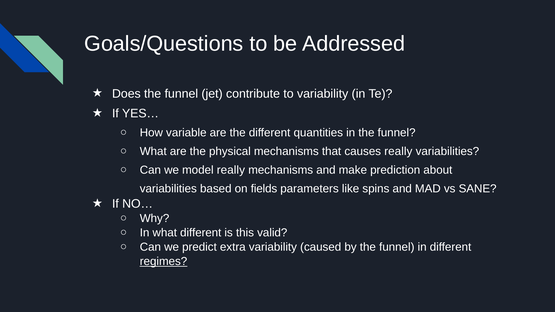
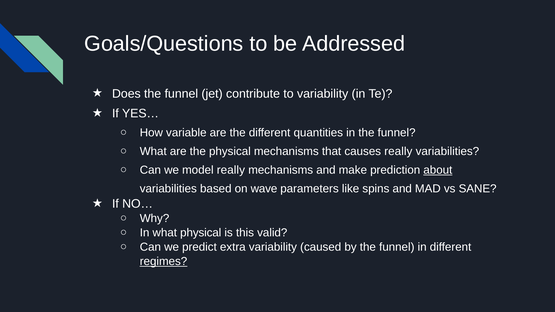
about underline: none -> present (438, 170)
fields: fields -> wave (264, 189)
what different: different -> physical (201, 233)
